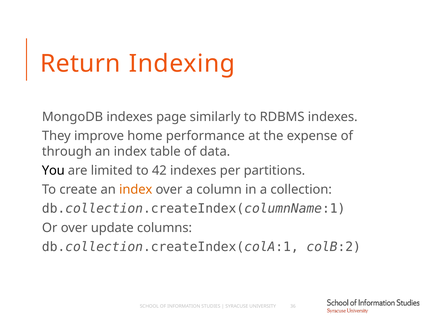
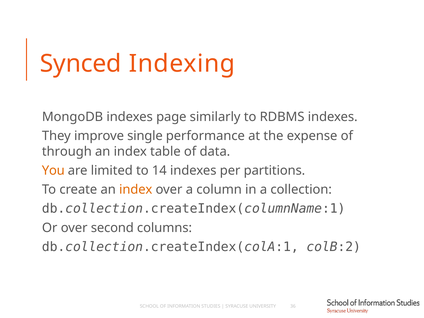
Return: Return -> Synced (81, 64)
home: home -> single (145, 136)
You colour: black -> orange (53, 170)
42: 42 -> 14 (159, 170)
update: update -> second (112, 228)
